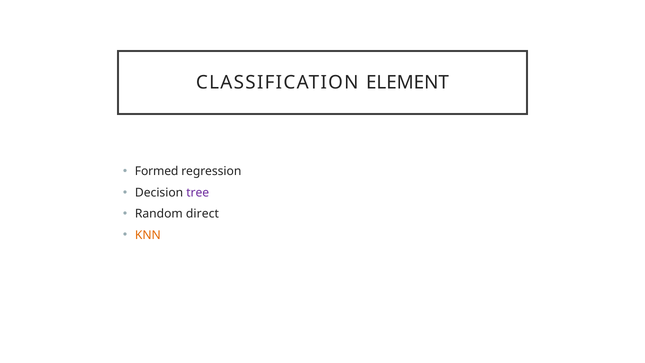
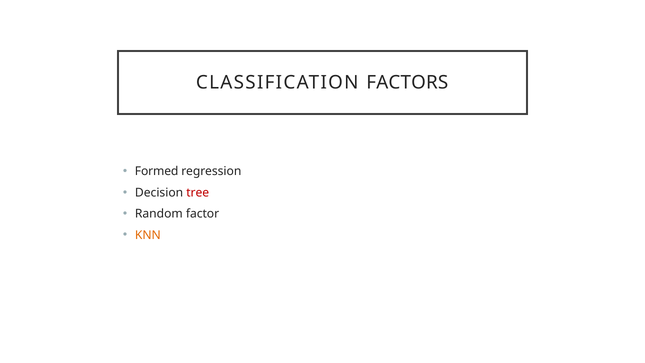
ELEMENT: ELEMENT -> FACTORS (407, 82)
tree colour: purple -> red (198, 193)
direct: direct -> factor (203, 214)
